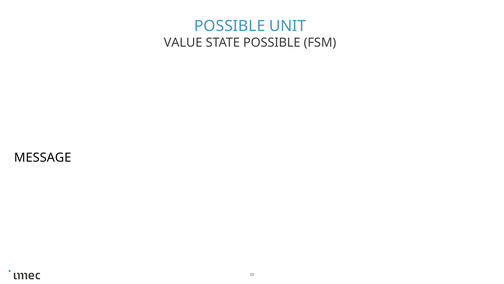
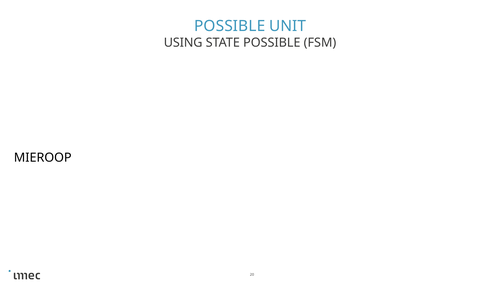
VALUE: VALUE -> USING (183, 43)
MESSAGE: MESSAGE -> MIEROOP (43, 157)
